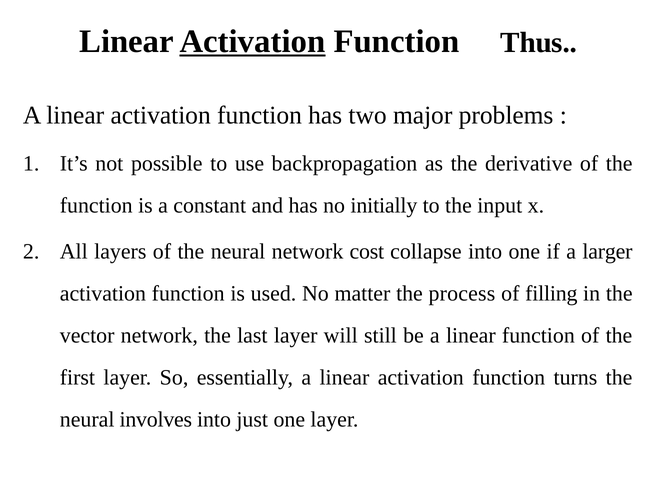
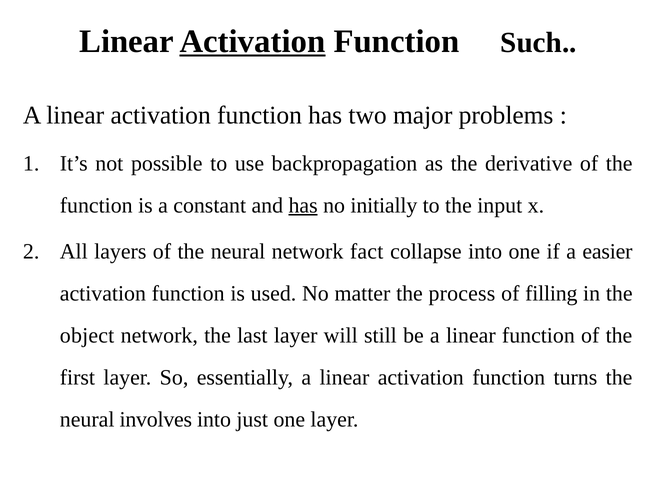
Thus: Thus -> Such (539, 43)
has underline: none -> present (303, 205)
cost: cost -> fact (367, 252)
larger: larger -> easier (607, 252)
vector: vector -> object (87, 336)
